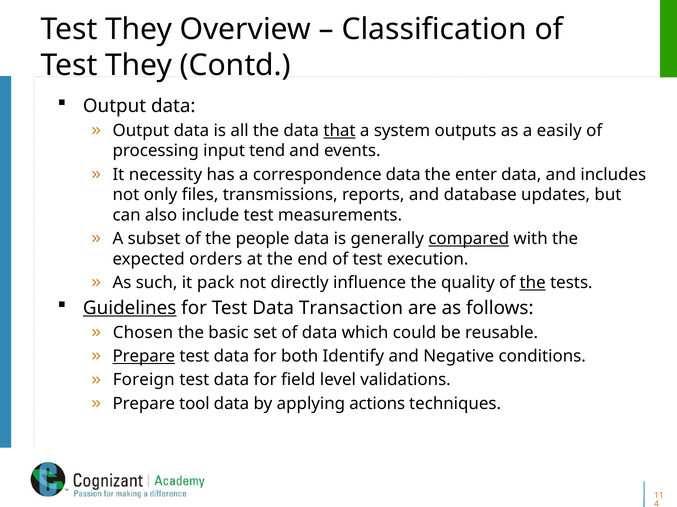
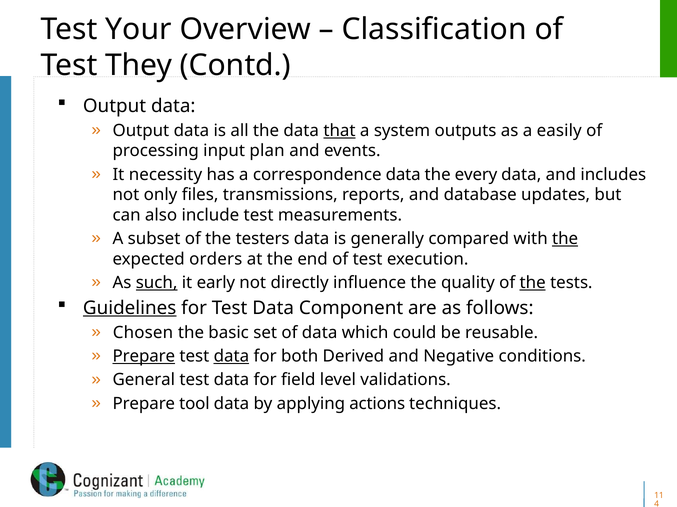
They: They -> Your (139, 29)
tend: tend -> plan (267, 151)
enter: enter -> every (476, 175)
people: people -> testers (263, 239)
compared underline: present -> none (469, 239)
the underline: none -> present (565, 239)
such underline: none -> present (157, 283)
pack: pack -> early (216, 283)
Transaction: Transaction -> Component (351, 308)
data underline: none -> present (231, 357)
Identify: Identify -> Derived (353, 357)
Foreign: Foreign -> General (144, 380)
